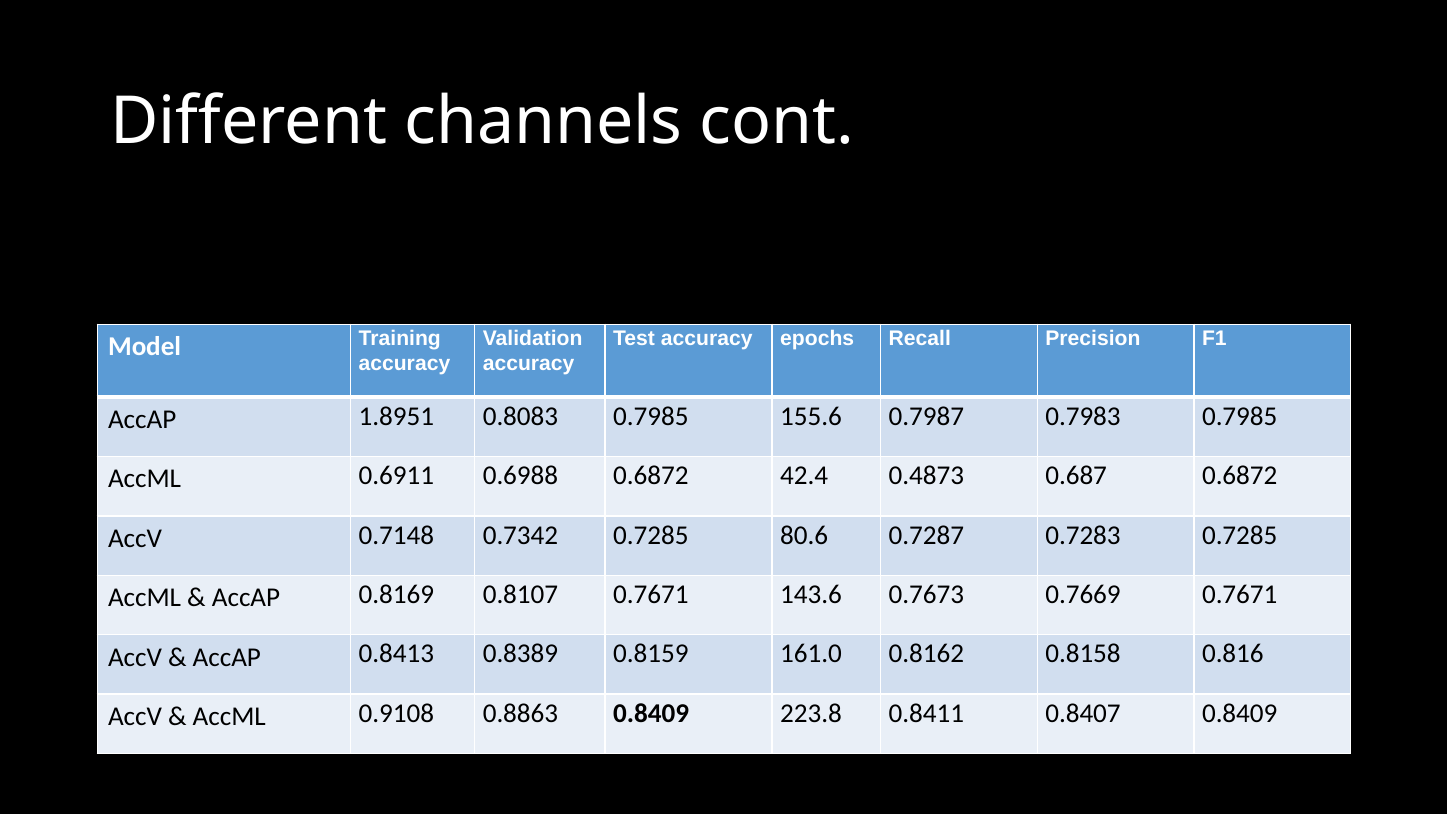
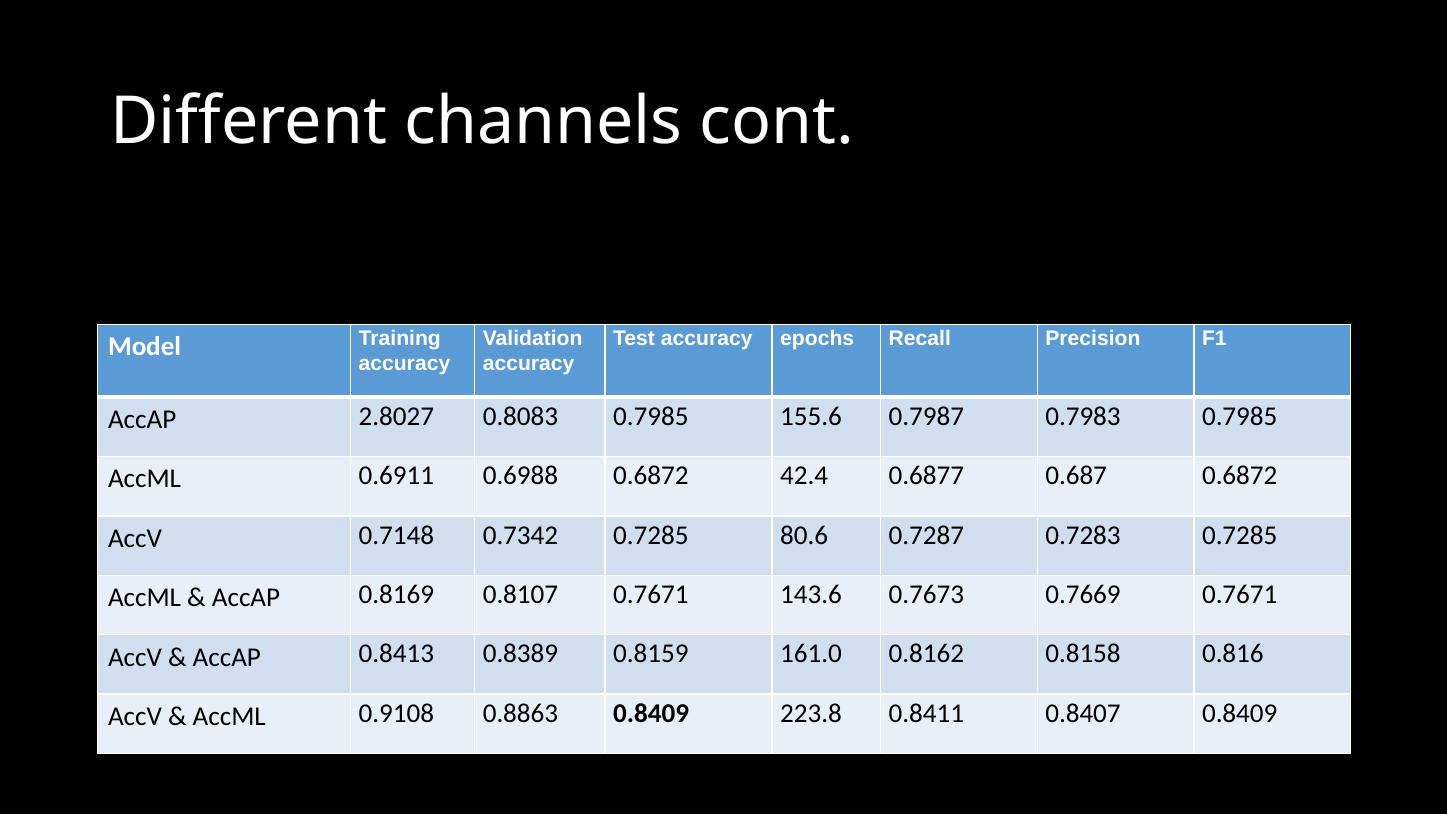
1.8951: 1.8951 -> 2.8027 (396, 417)
0.4873: 0.4873 -> 0.6877 (926, 476)
